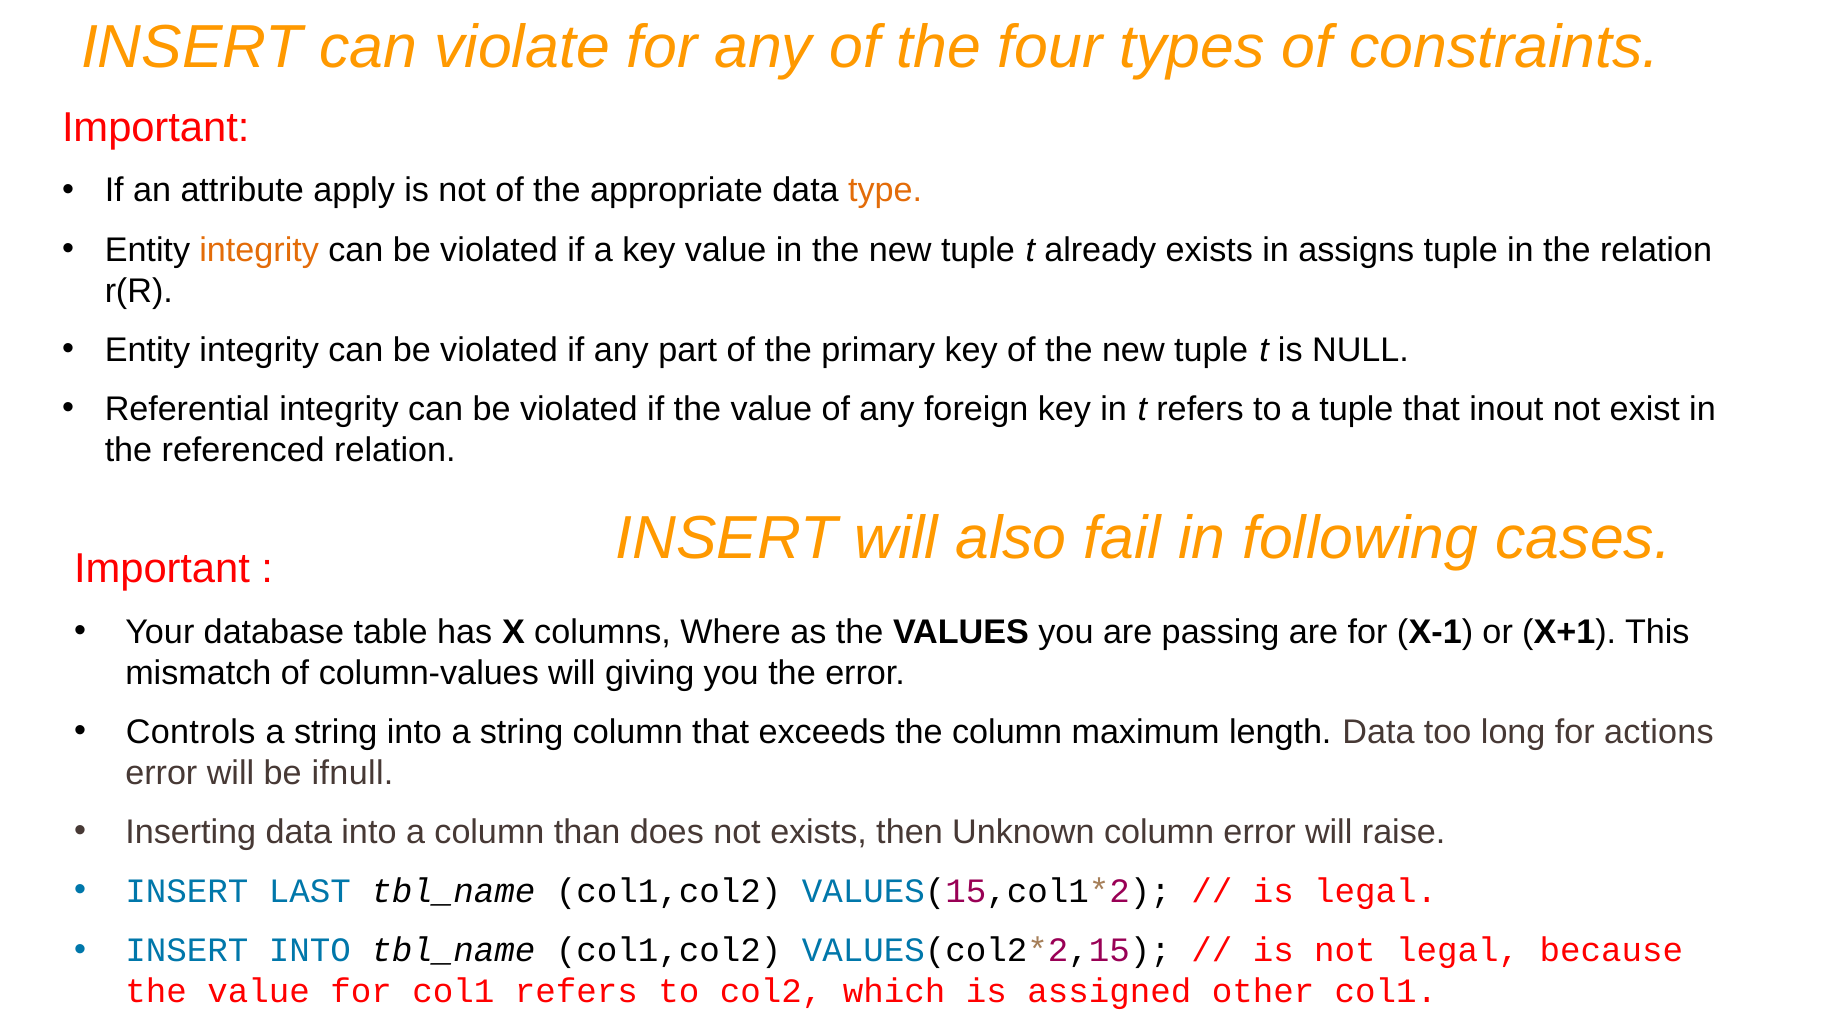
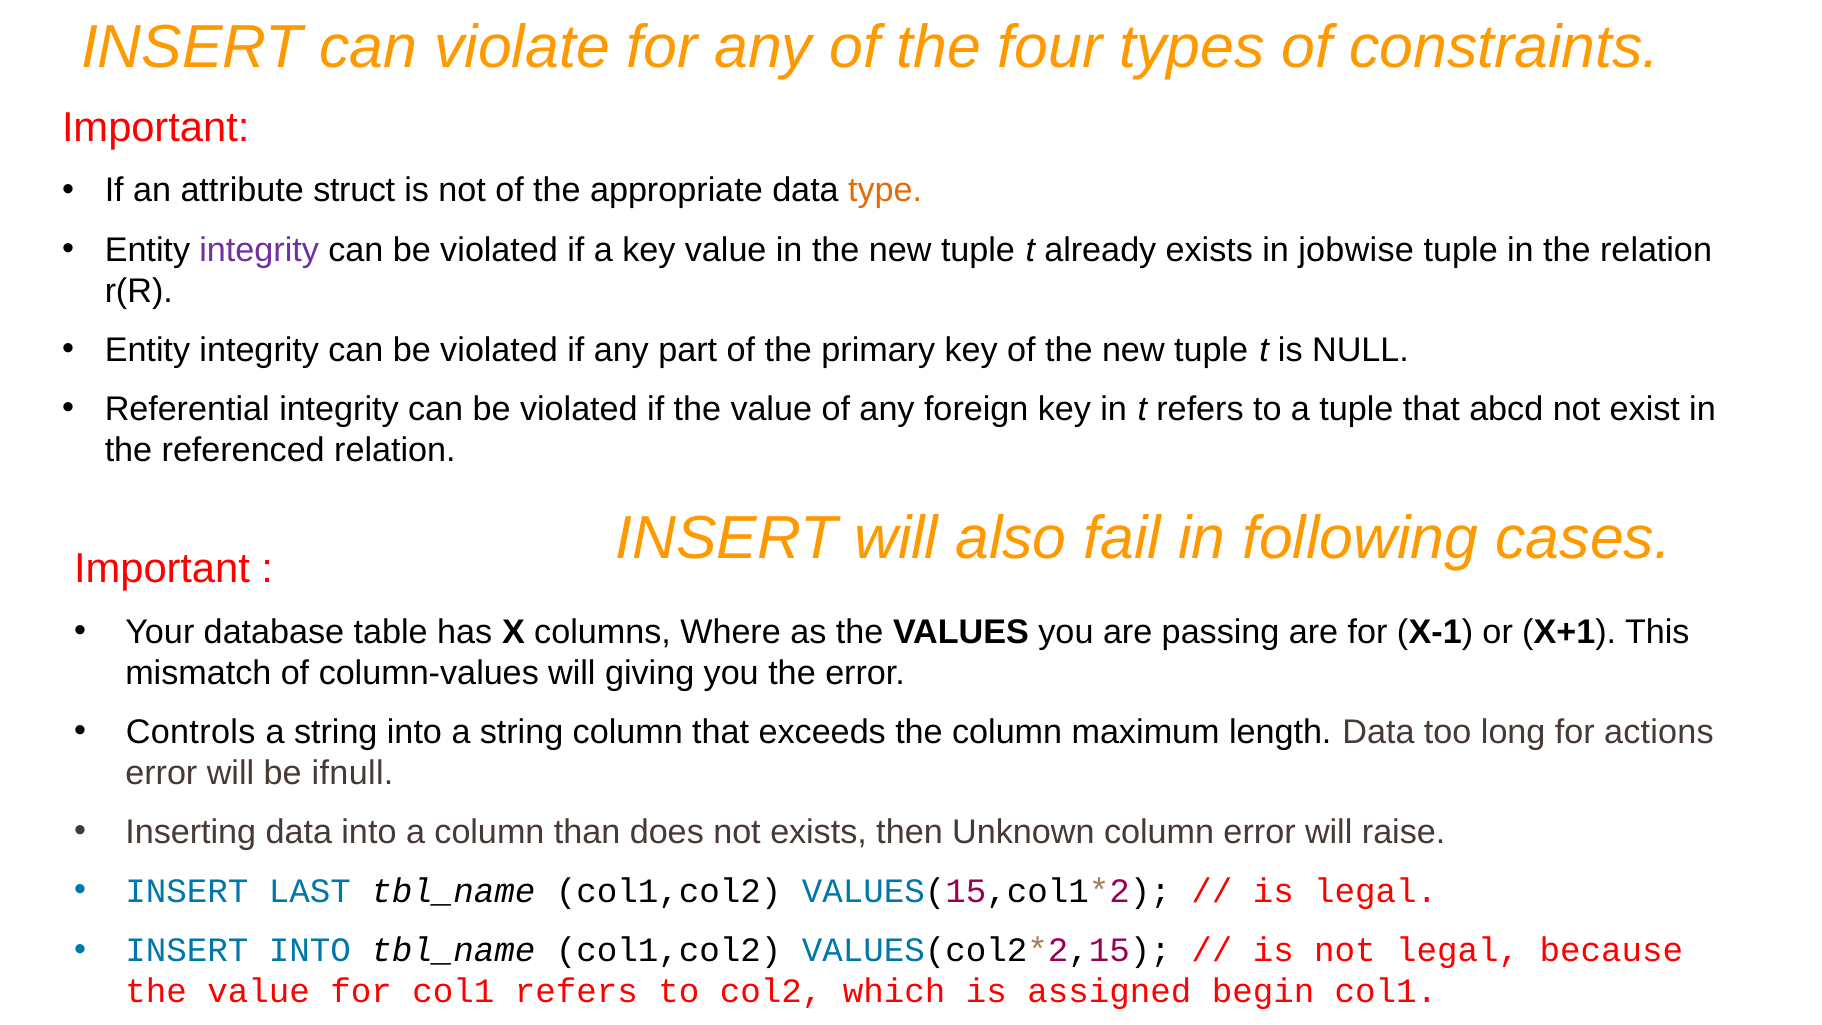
apply: apply -> struct (354, 191)
integrity colour: orange -> purple (259, 250)
assigns: assigns -> jobwise (1356, 250)
inout: inout -> abcd (1506, 409)
other: other -> begin (1263, 992)
